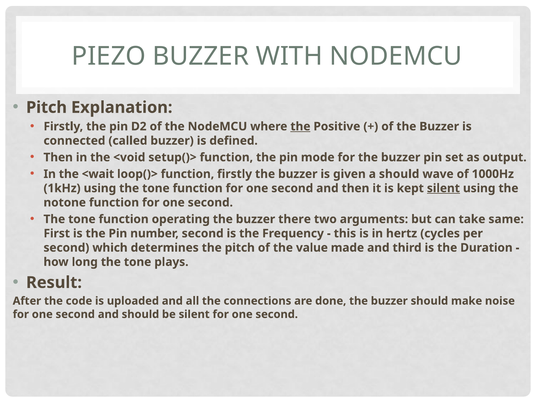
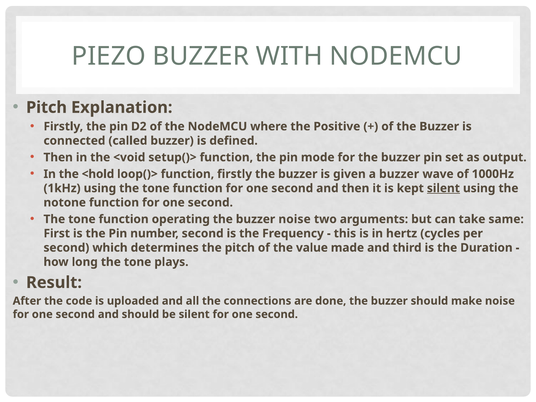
the underline: present -> none (300, 126)
<wait: <wait -> <hold (98, 174)
a should: should -> buzzer (399, 174)
buzzer there: there -> noise (295, 219)
